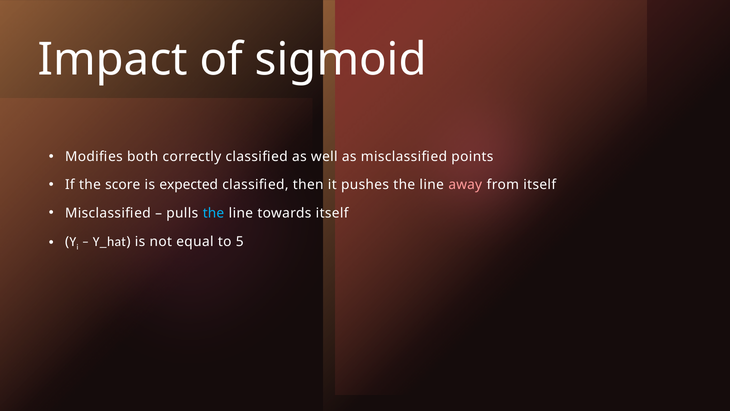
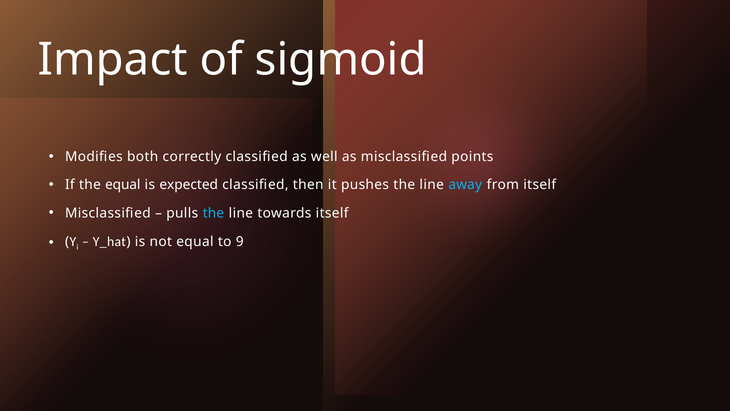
the score: score -> equal (123, 185)
away colour: pink -> light blue (465, 185)
5: 5 -> 9 (240, 242)
